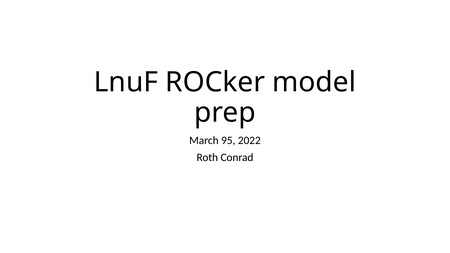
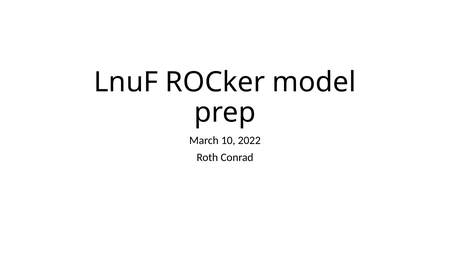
95: 95 -> 10 (228, 141)
